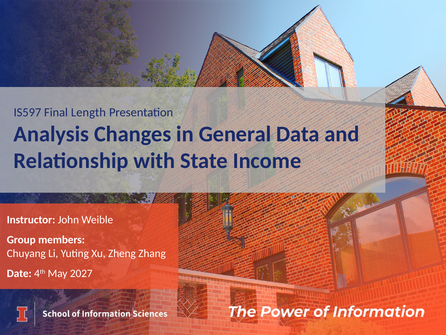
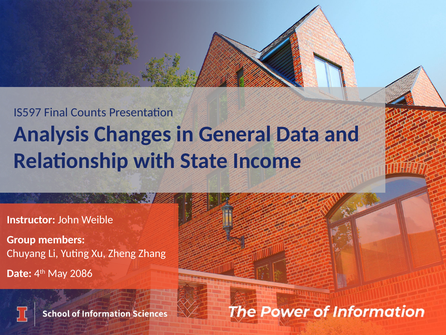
Length: Length -> Counts (88, 112)
2027: 2027 -> 2086 (81, 273)
